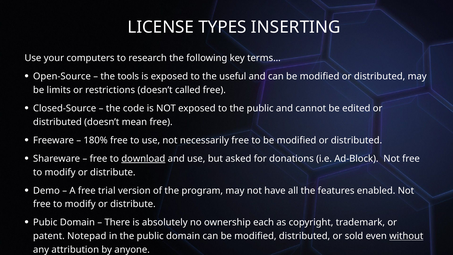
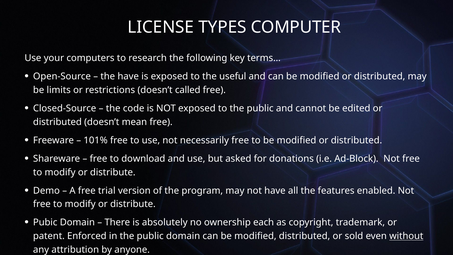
INSERTING: INSERTING -> COMPUTER (296, 27)
the tools: tools -> have (128, 76)
180%: 180% -> 101% (96, 140)
download underline: present -> none (143, 159)
Notepad: Notepad -> Enforced (87, 236)
